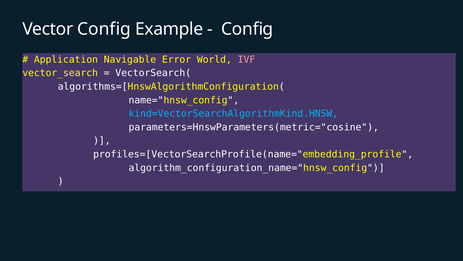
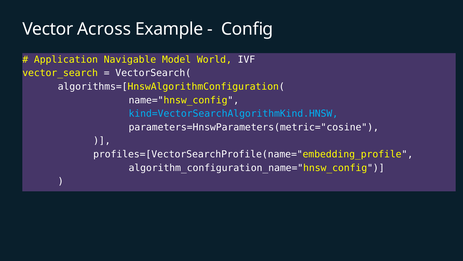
Vector Config: Config -> Across (104, 29)
Error: Error -> Model (177, 59)
IVF colour: pink -> white (246, 59)
